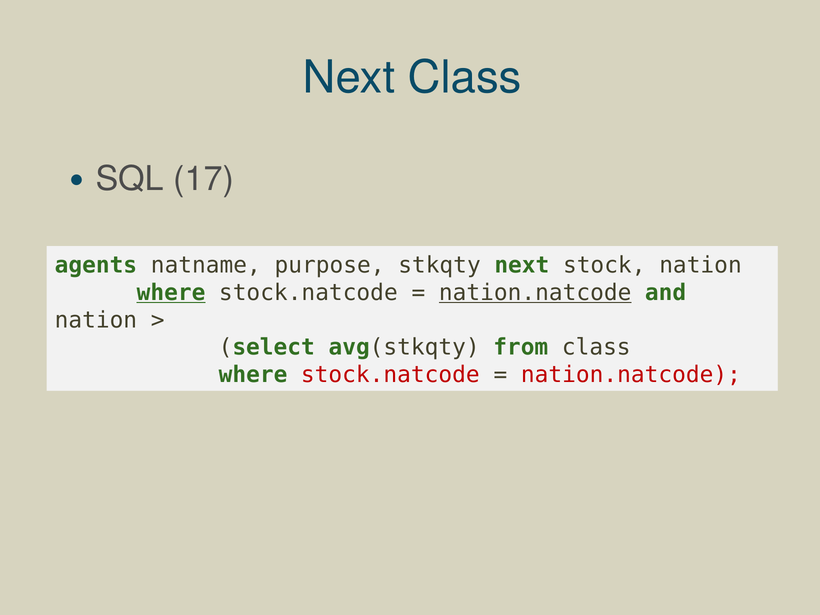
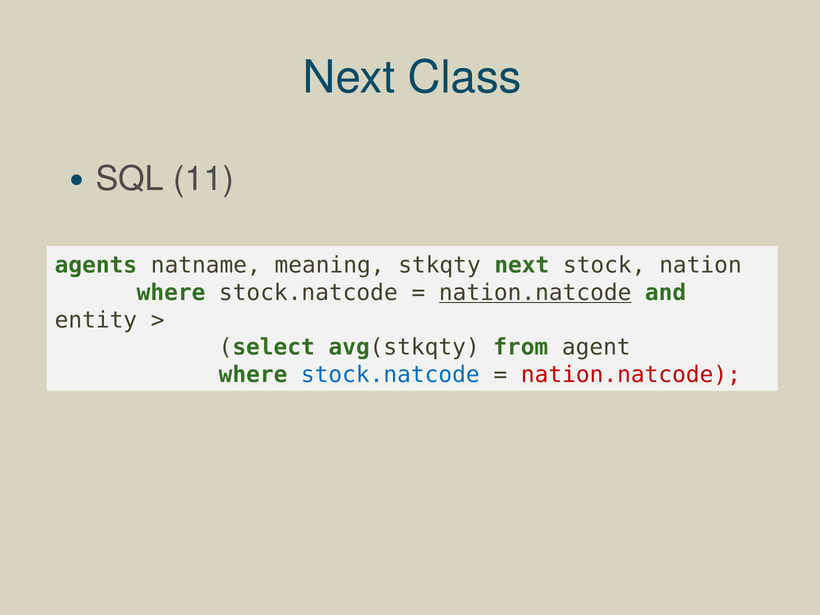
17: 17 -> 11 (204, 179)
purpose: purpose -> meaning (330, 265)
where underline: present -> none (171, 293)
nation: nation -> entity (96, 320)
from class: class -> agent (596, 347)
stock.natcode colour: red -> blue (390, 375)
